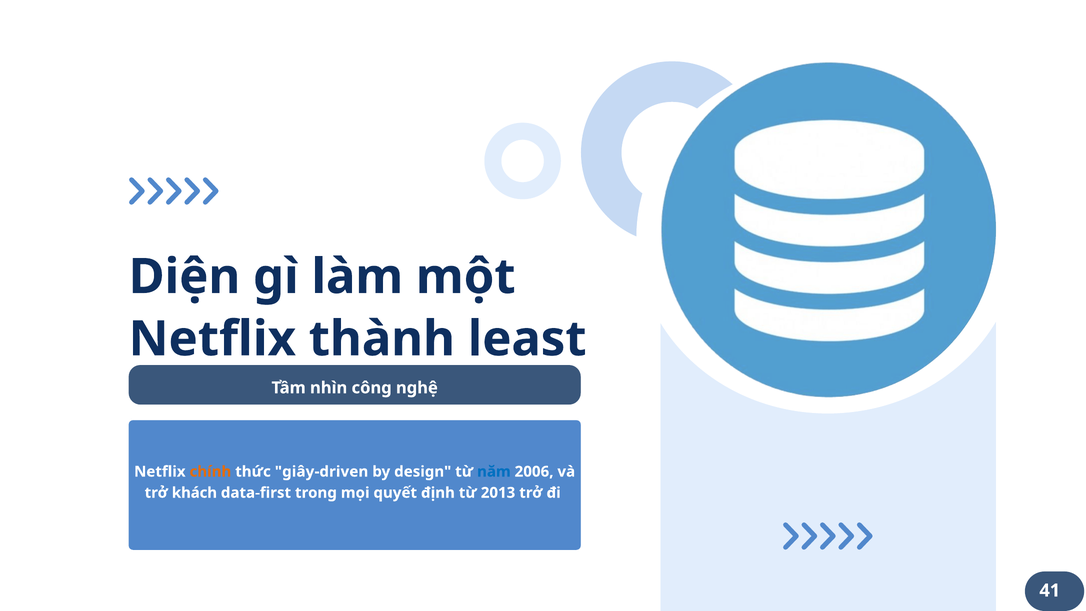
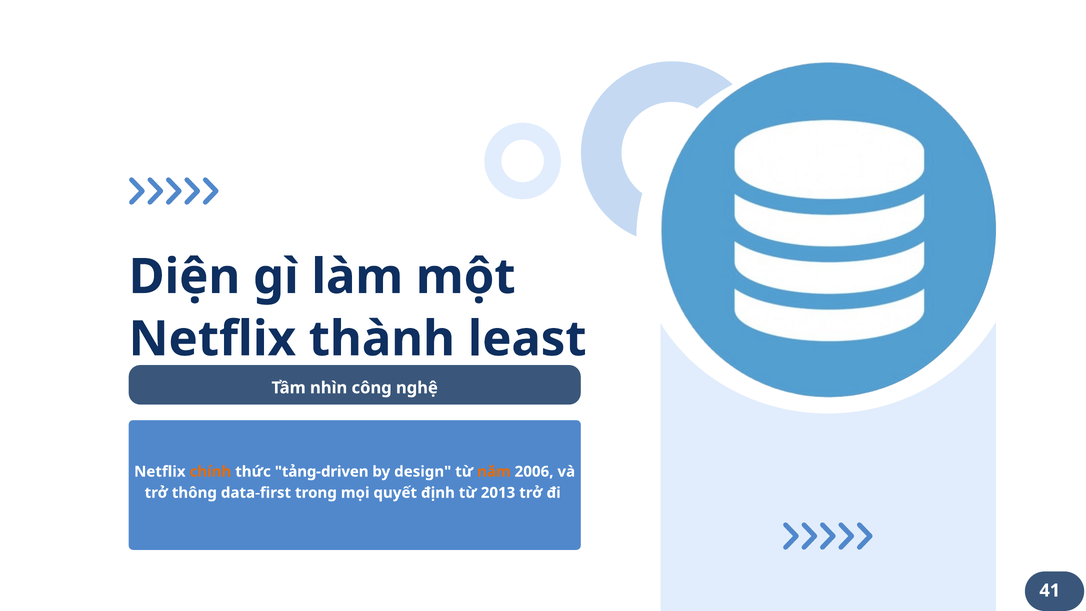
giây-driven: giây-driven -> tảng-driven (322, 472)
năm colour: blue -> orange (494, 472)
khách: khách -> thông (194, 493)
